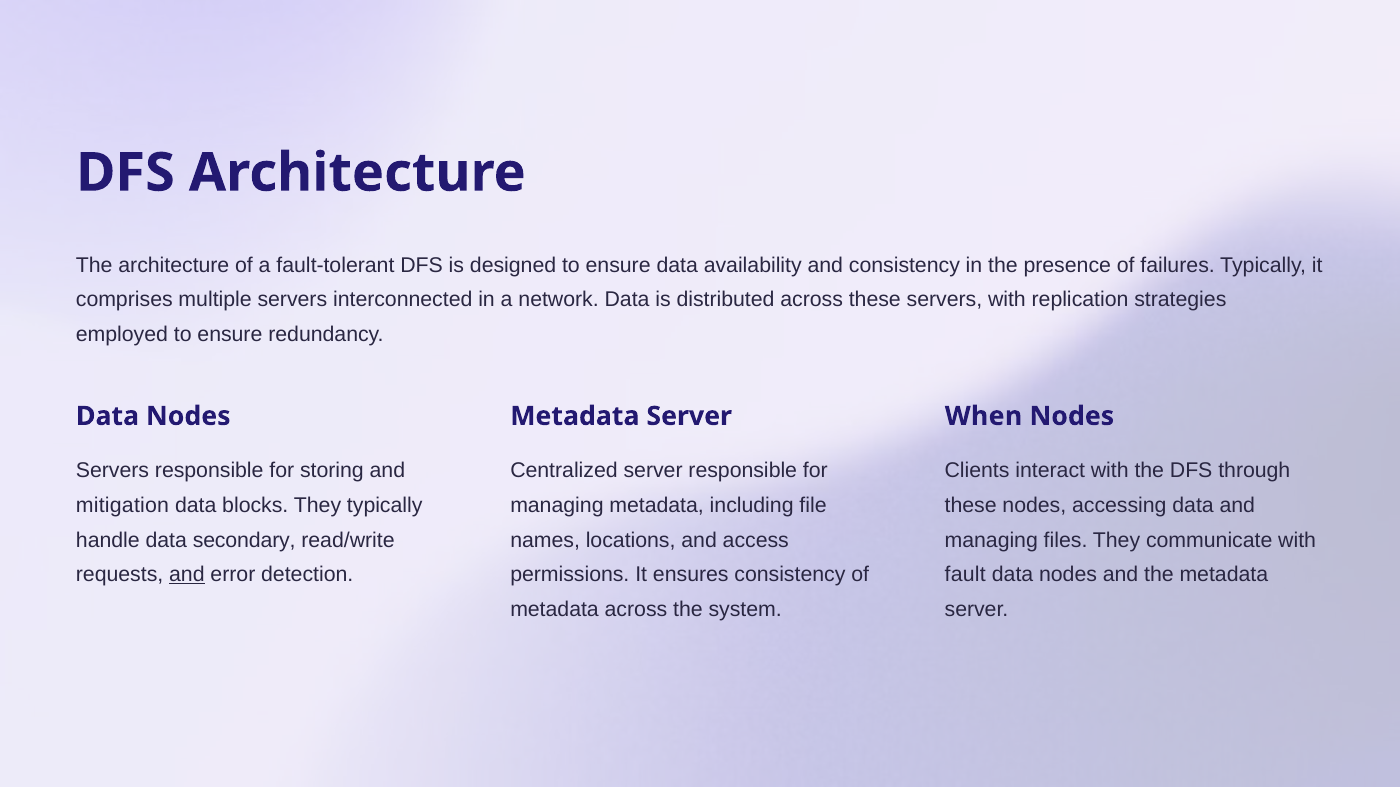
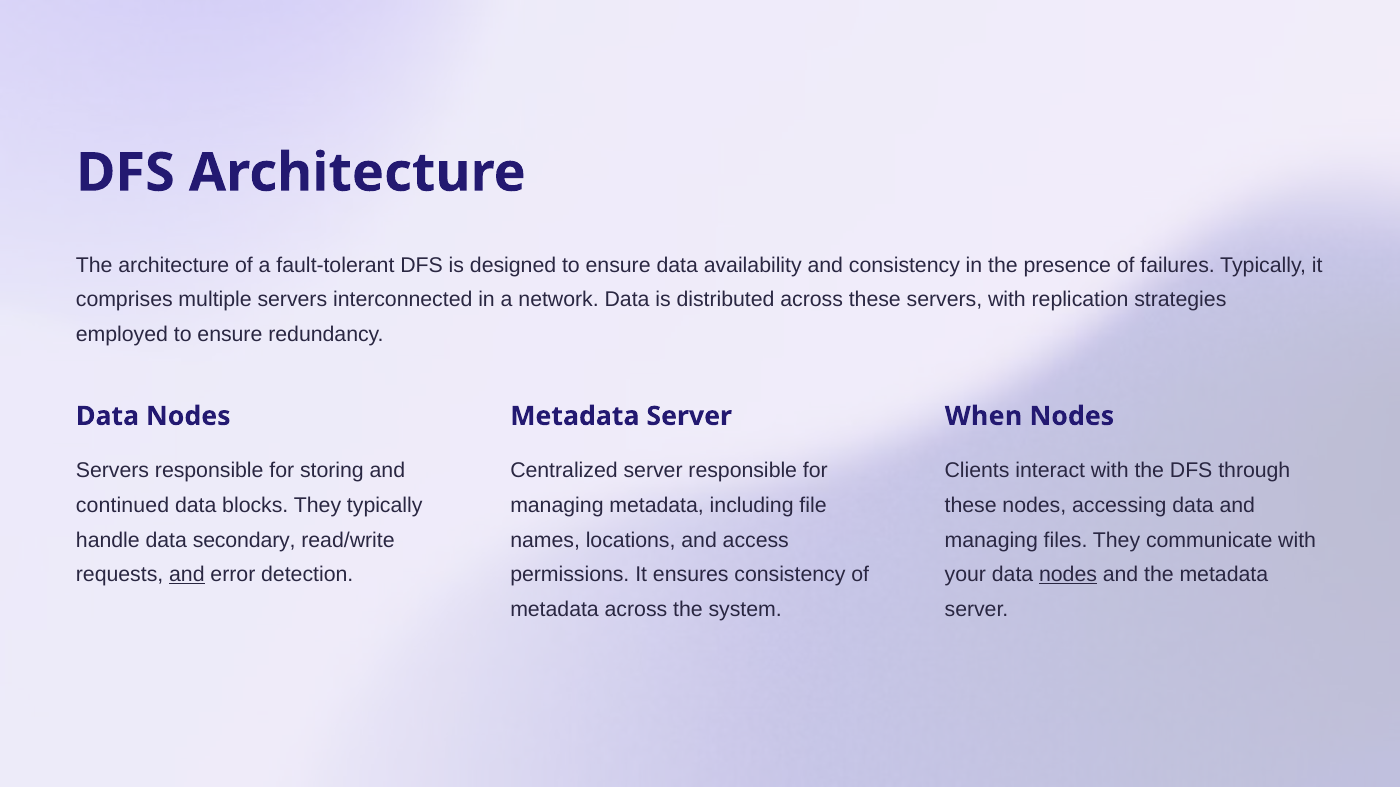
mitigation: mitigation -> continued (123, 506)
fault: fault -> your (965, 575)
nodes underline: none -> present (1068, 575)
